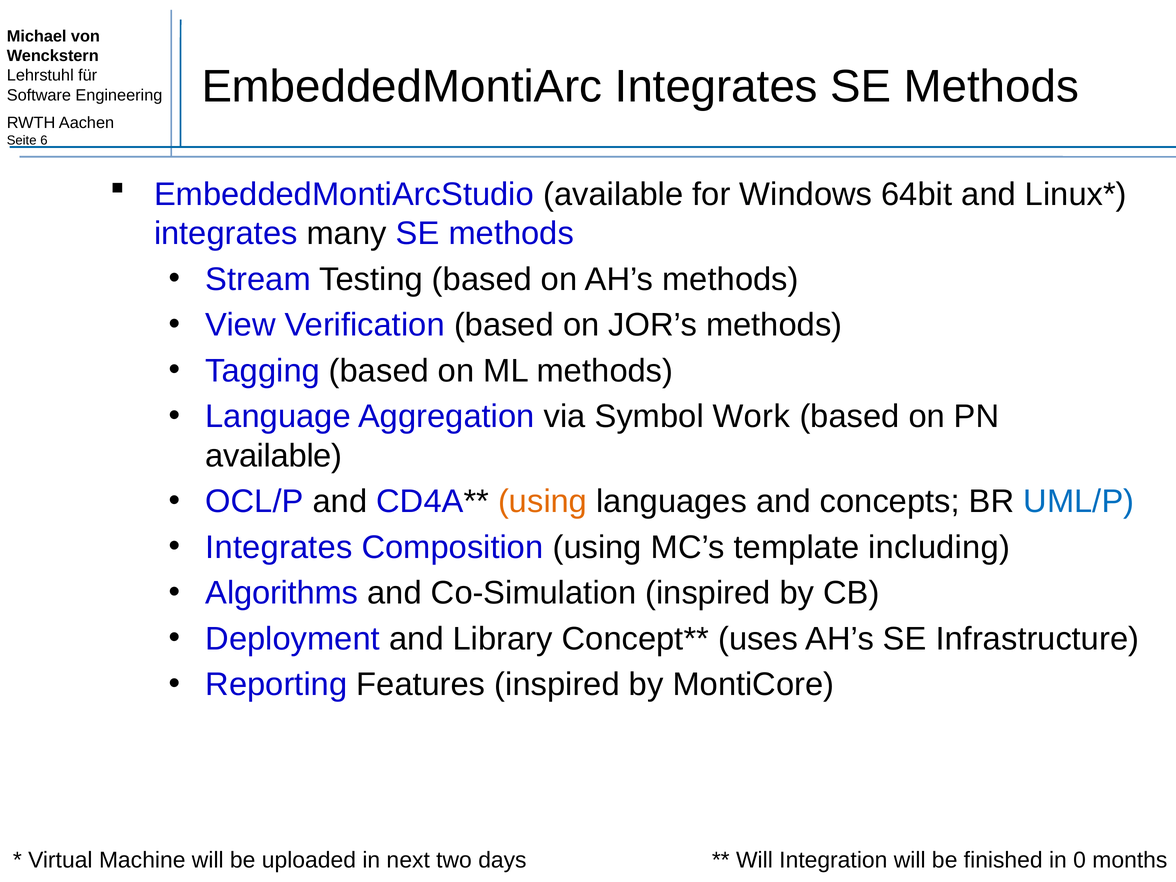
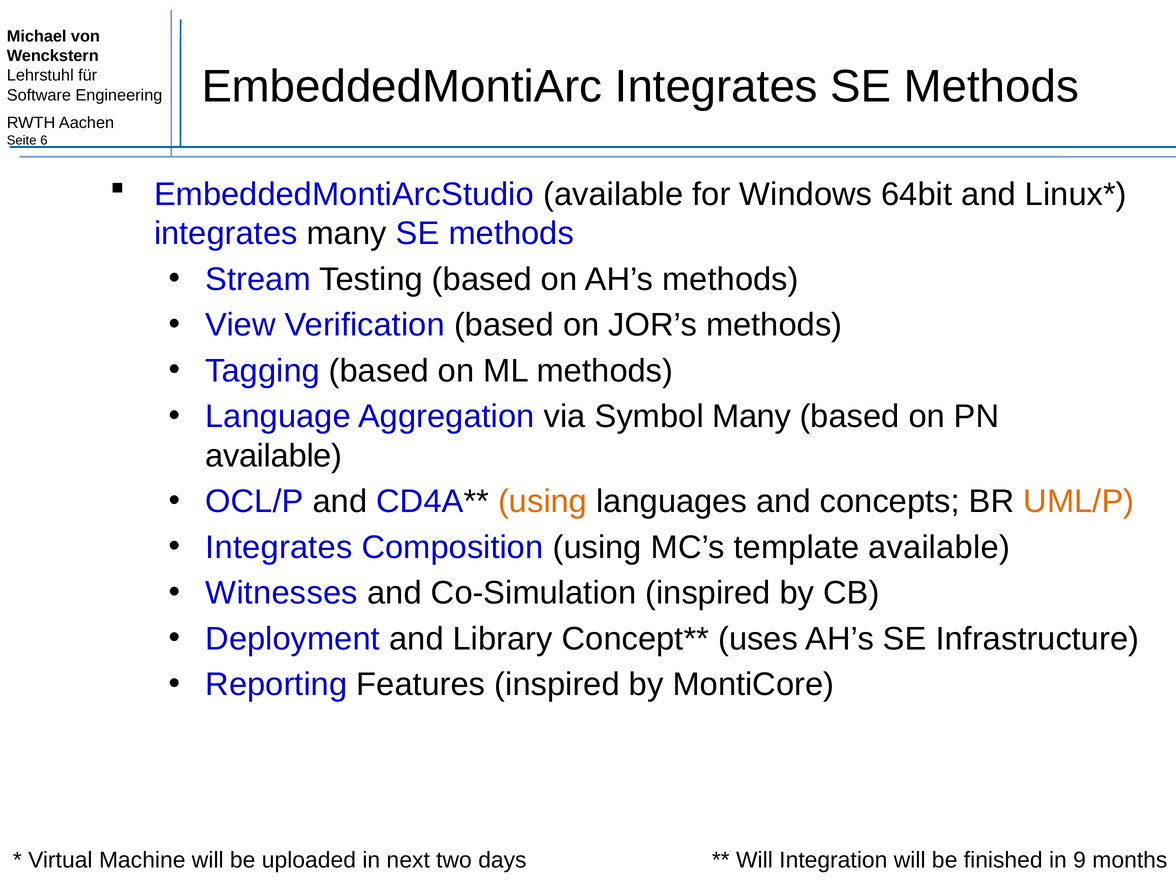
Symbol Work: Work -> Many (752, 417)
UML/P colour: blue -> orange (1079, 502)
template including: including -> available (939, 547)
Algorithms: Algorithms -> Witnesses (282, 593)
0: 0 -> 9 (1079, 860)
